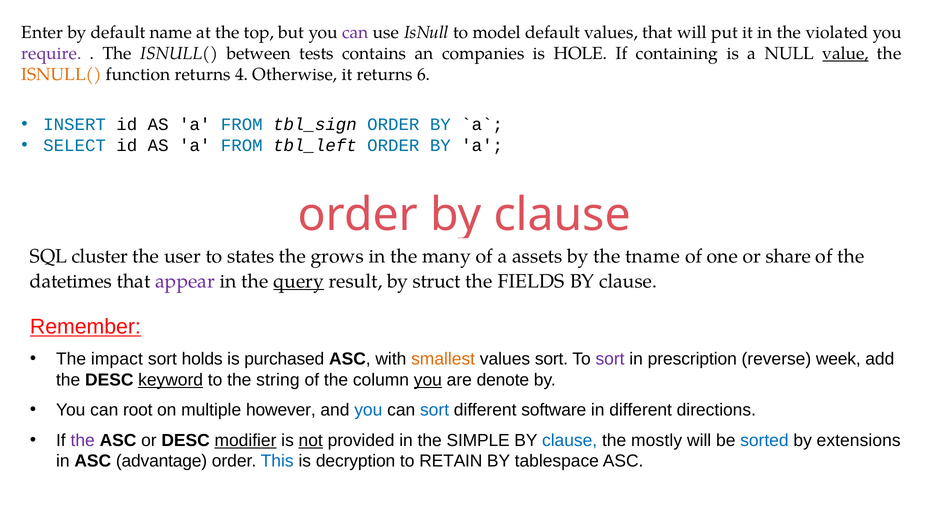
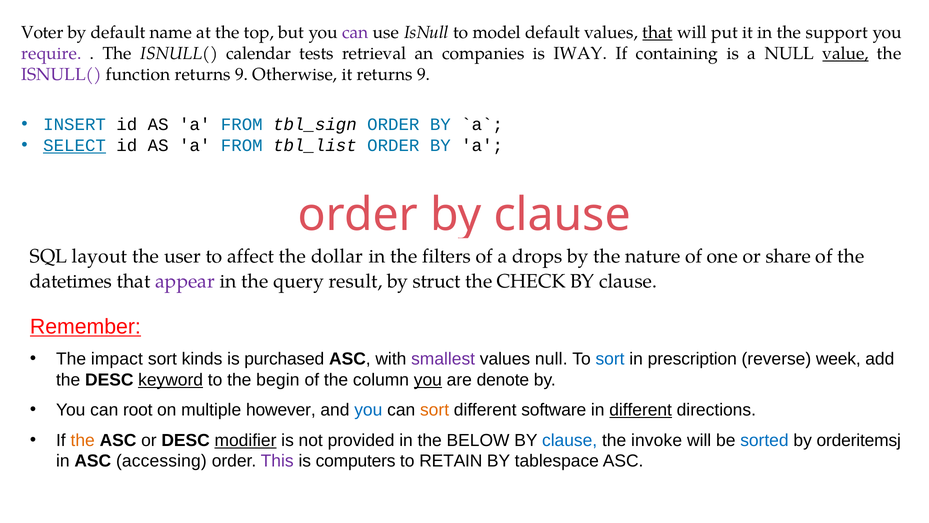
Enter: Enter -> Voter (42, 33)
that underline: none -> present (657, 33)
violated: violated -> support (837, 33)
between: between -> calendar (259, 53)
contains: contains -> retrieval (374, 53)
HOLE: HOLE -> IWAY (580, 53)
ISNULL( colour: orange -> purple (61, 74)
function returns 4: 4 -> 9 (242, 74)
it returns 6: 6 -> 9 (424, 74)
SELECT underline: none -> present (75, 145)
tbl_left: tbl_left -> tbl_list (315, 145)
cluster: cluster -> layout (100, 256)
states: states -> affect (251, 256)
grows: grows -> dollar (337, 256)
many: many -> filters (447, 256)
assets: assets -> drops (537, 256)
tname: tname -> nature (653, 256)
query underline: present -> none (299, 281)
FIELDS: FIELDS -> CHECK (531, 281)
holds: holds -> kinds (202, 359)
smallest colour: orange -> purple (443, 359)
values sort: sort -> null (551, 359)
sort colour: purple -> blue (610, 359)
string: string -> begin (278, 380)
sort colour: blue -> orange (435, 410)
different underline: none -> present (641, 410)
the colour: purple -> orange (83, 440)
not underline: present -> none (311, 440)
SIMPLE: SIMPLE -> BELOW (478, 440)
mostly: mostly -> invoke (657, 440)
extensions: extensions -> orderitemsj (859, 440)
advantage: advantage -> accessing (161, 461)
This colour: blue -> purple (277, 461)
decryption: decryption -> computers (356, 461)
